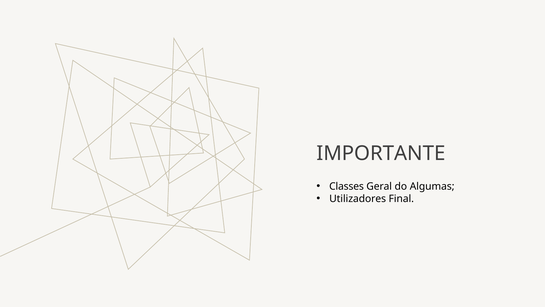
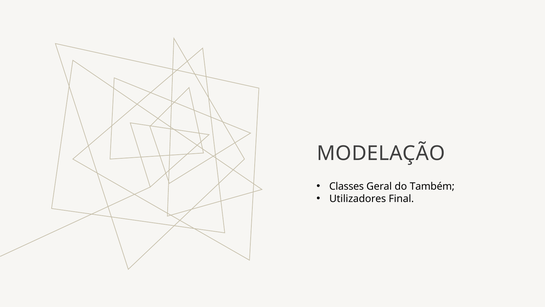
IMPORTANTE: IMPORTANTE -> MODELAÇÃO (381, 153)
Algumas: Algumas -> Também (432, 186)
